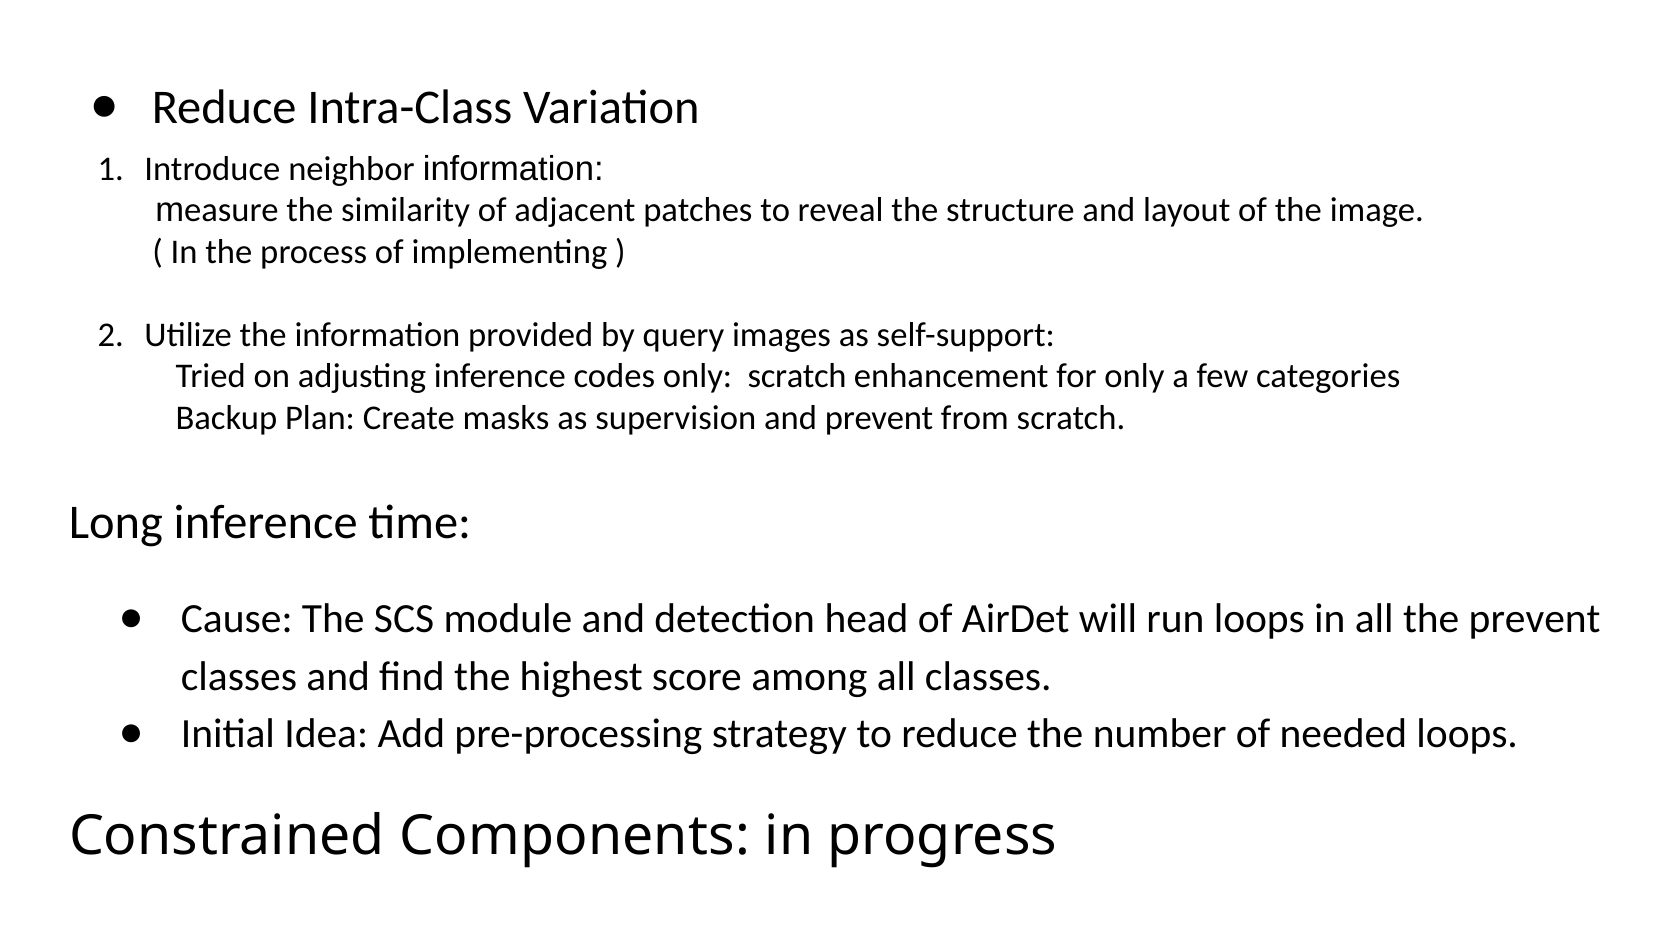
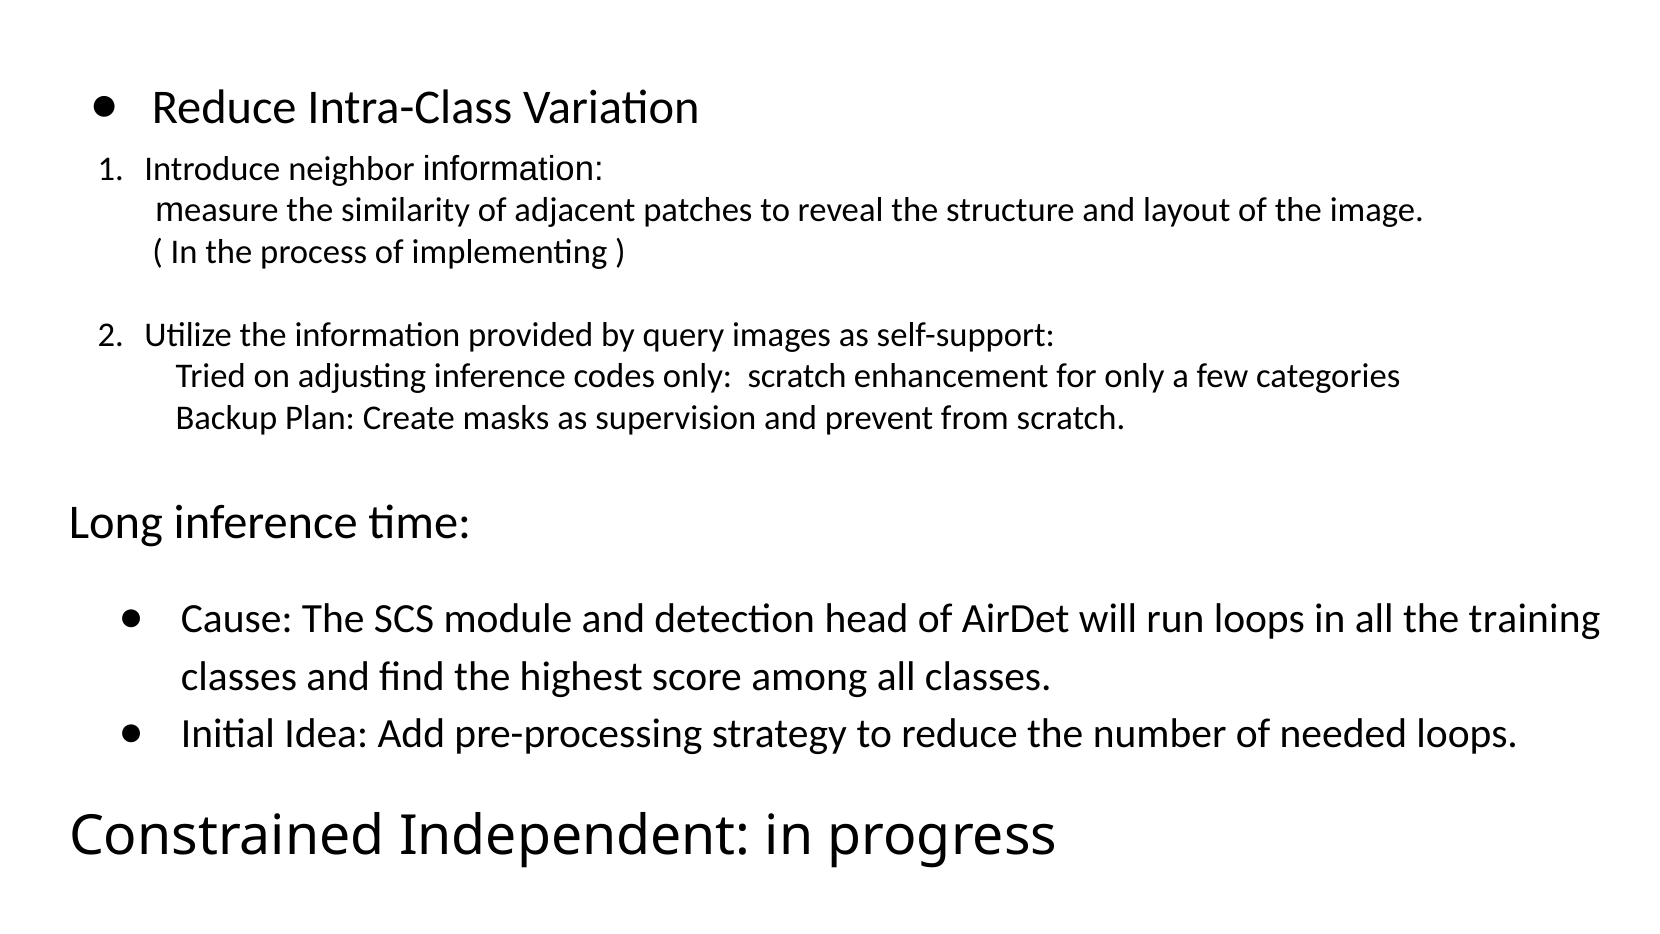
the prevent: prevent -> training (1535, 619)
Components: Components -> Independent (575, 836)
